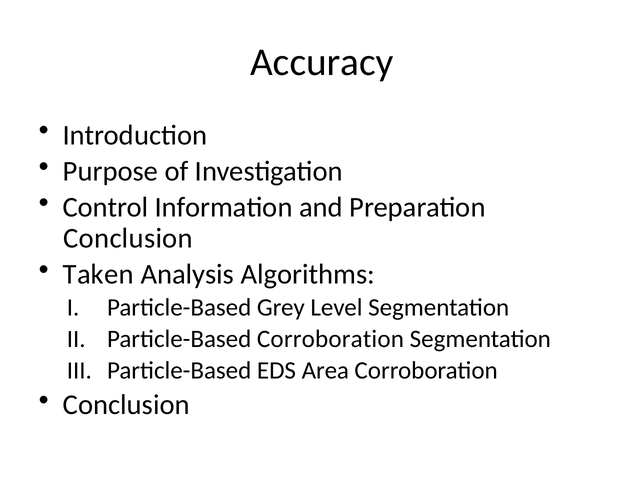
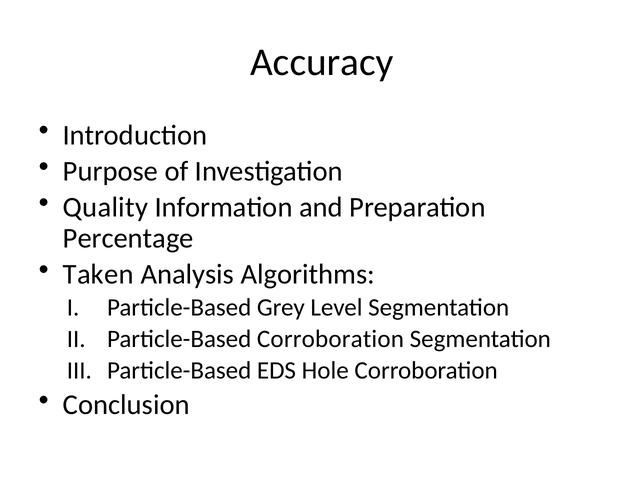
Control: Control -> Quality (105, 207)
Conclusion: Conclusion -> Percentage (128, 238)
Area: Area -> Hole (325, 370)
